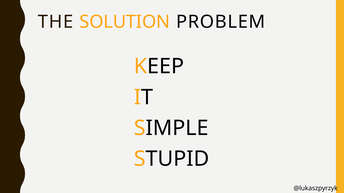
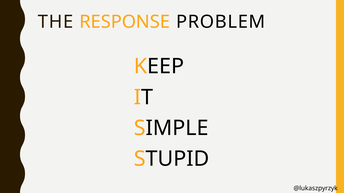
SOLUTION: SOLUTION -> RESPONSE (125, 22)
